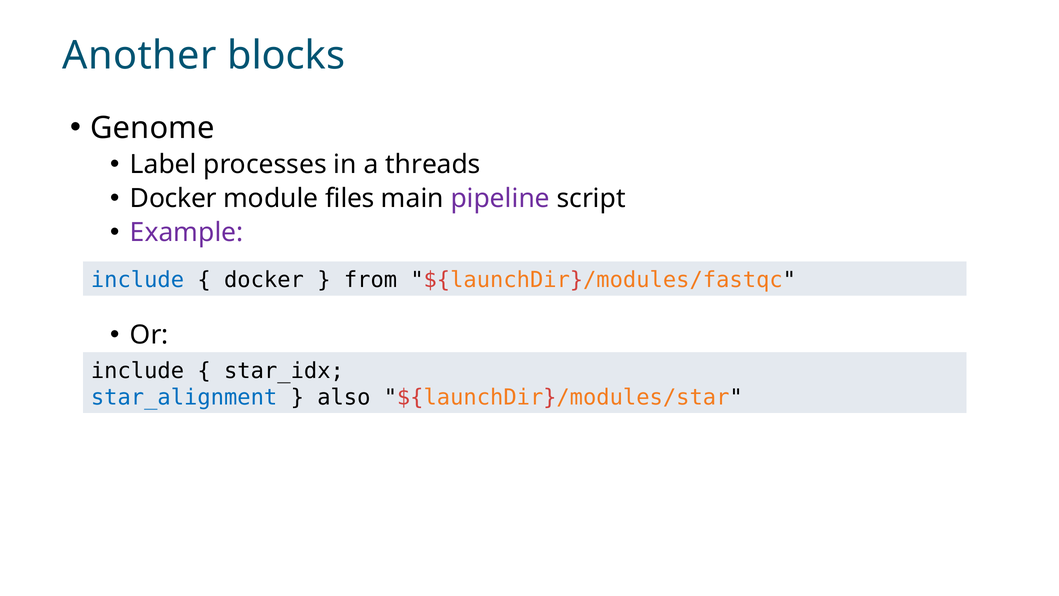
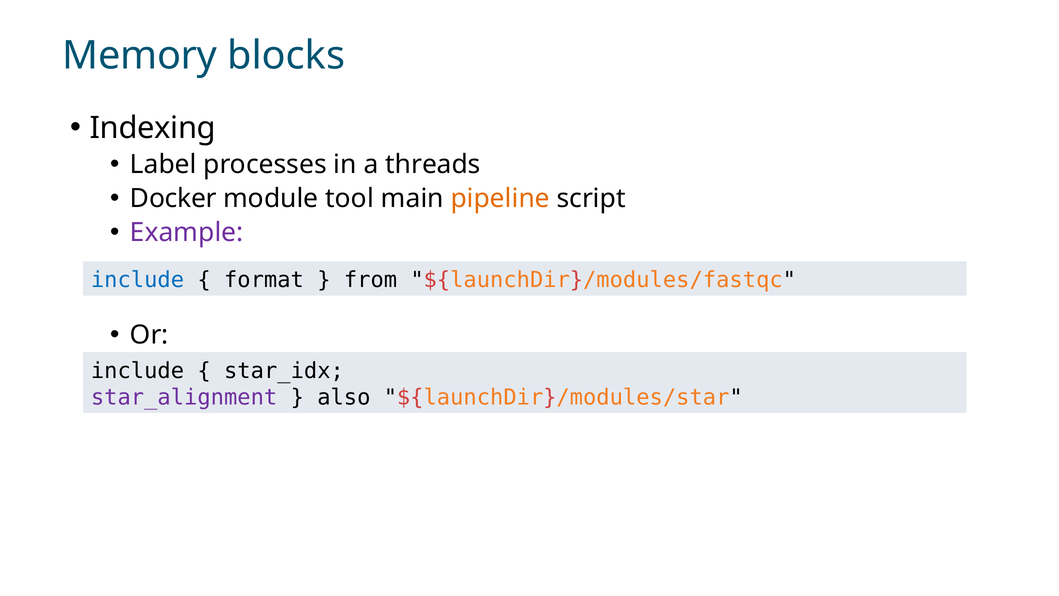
Another: Another -> Memory (140, 55)
Genome: Genome -> Indexing (153, 128)
files: files -> tool (350, 198)
pipeline colour: purple -> orange (500, 198)
docker: docker -> format (264, 280)
star_alignment colour: blue -> purple (184, 397)
